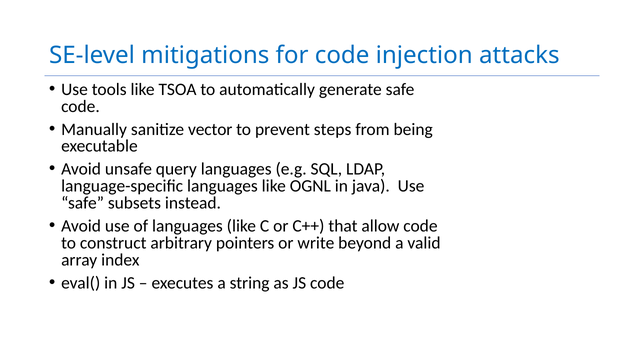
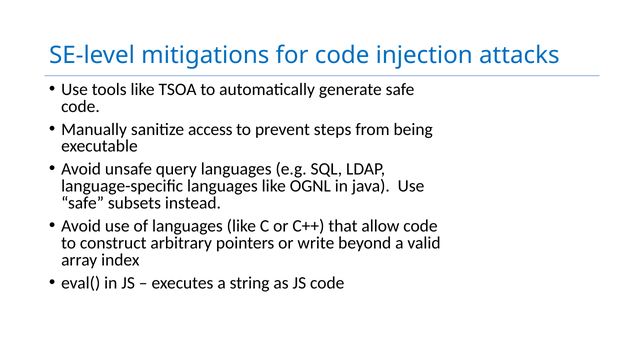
vector: vector -> access (210, 129)
